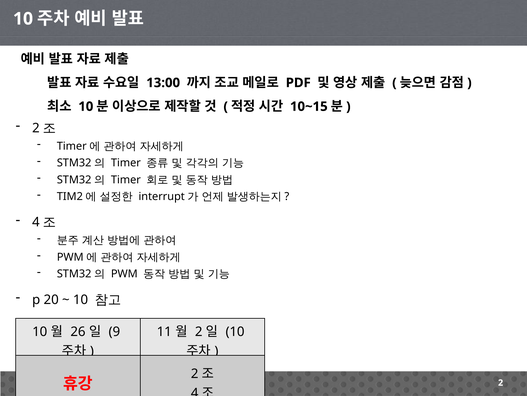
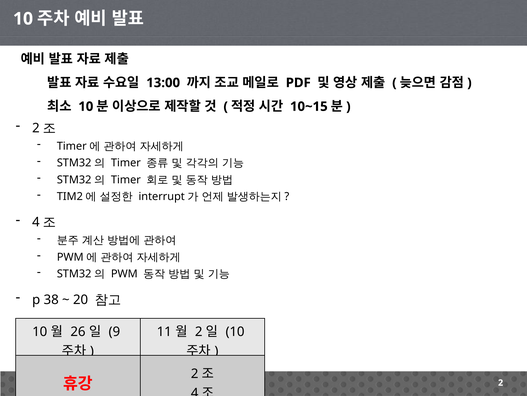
20: 20 -> 38 (51, 299)
10: 10 -> 20 (81, 299)
